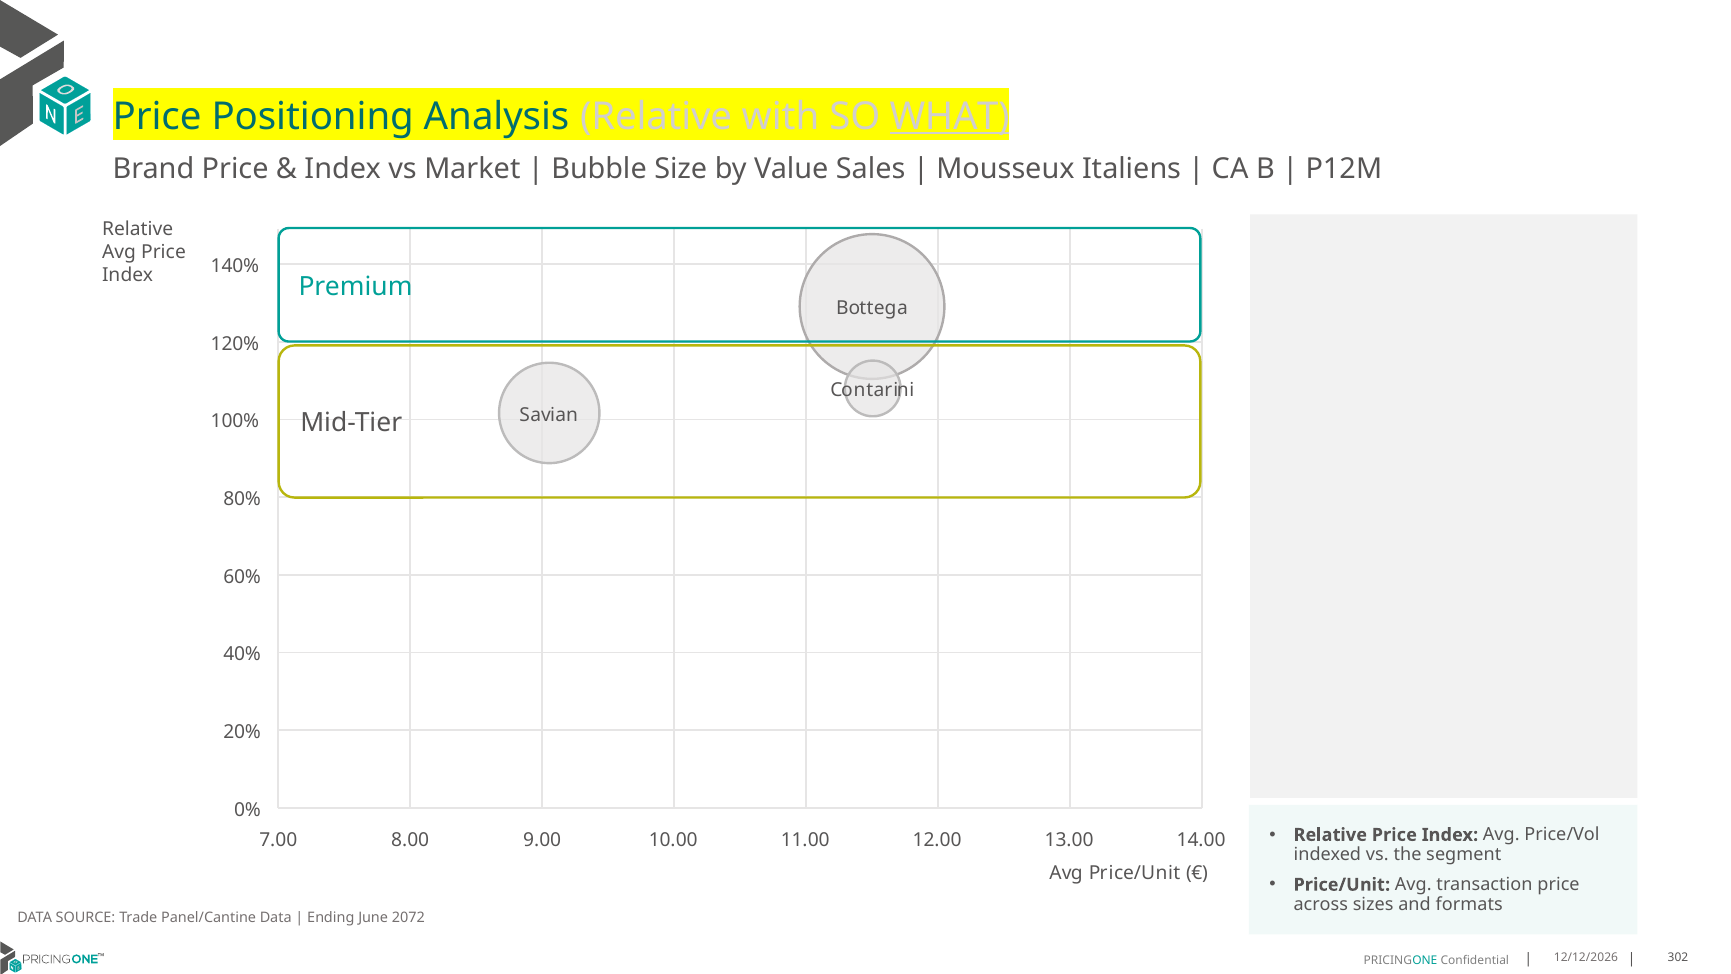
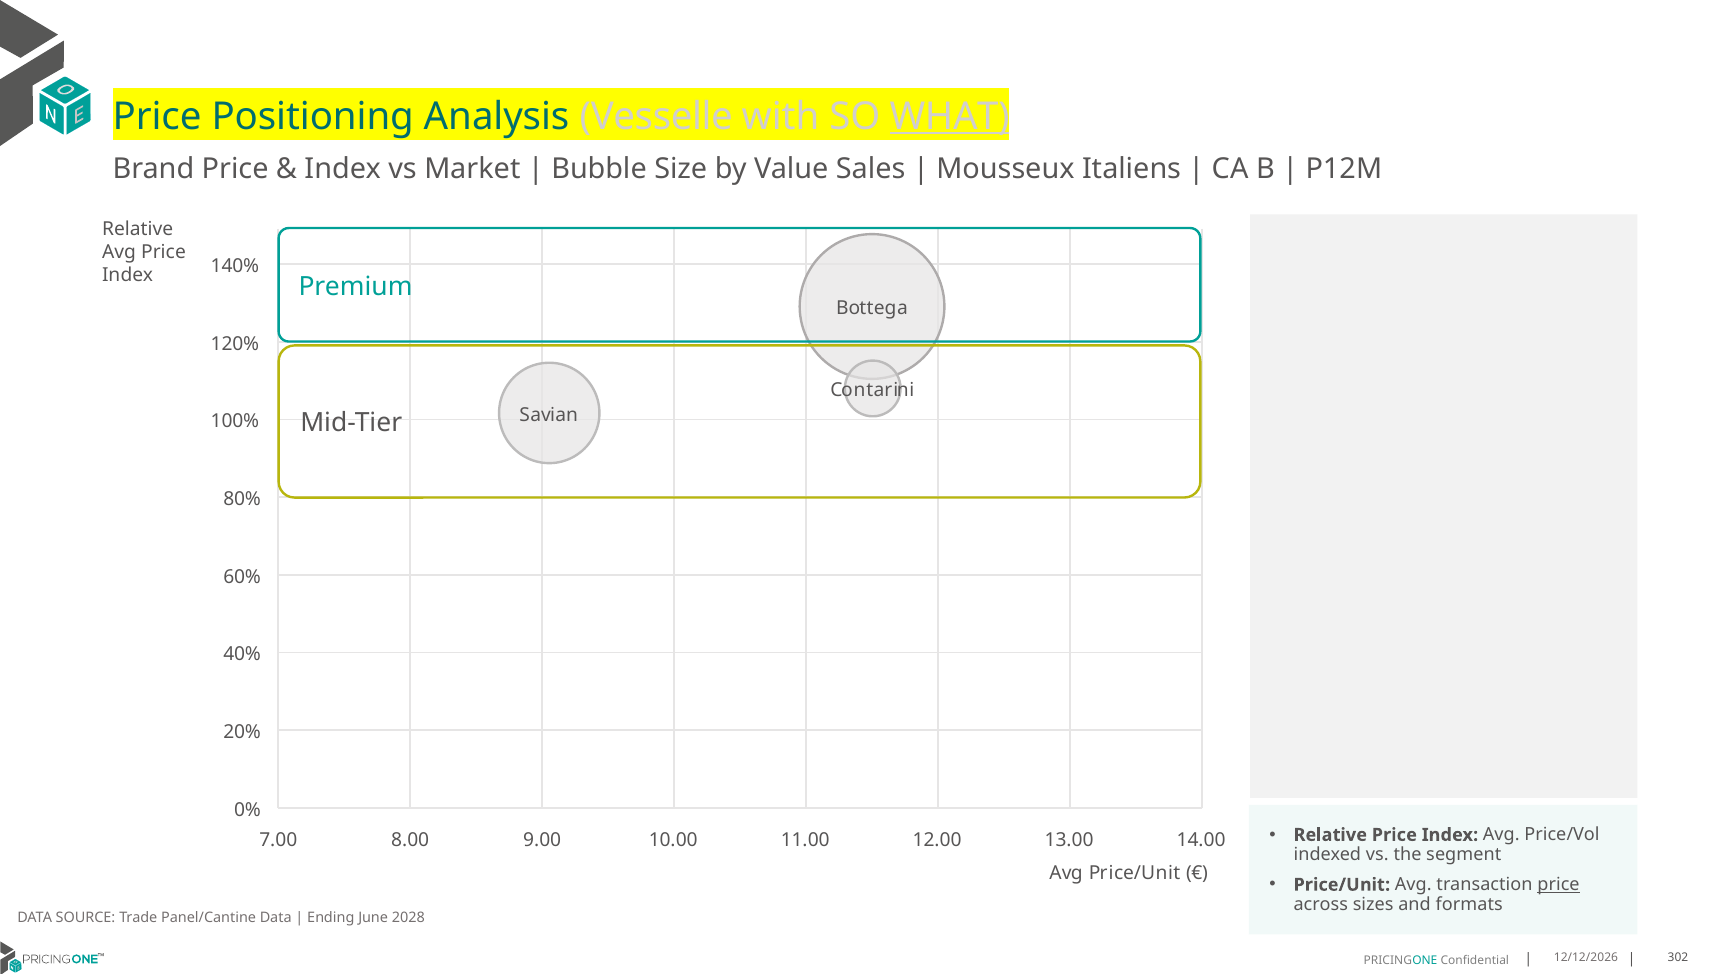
Analysis Relative: Relative -> Vesselle (656, 116)
price underline: none -> present (1559, 884)
2072: 2072 -> 2028 (408, 917)
